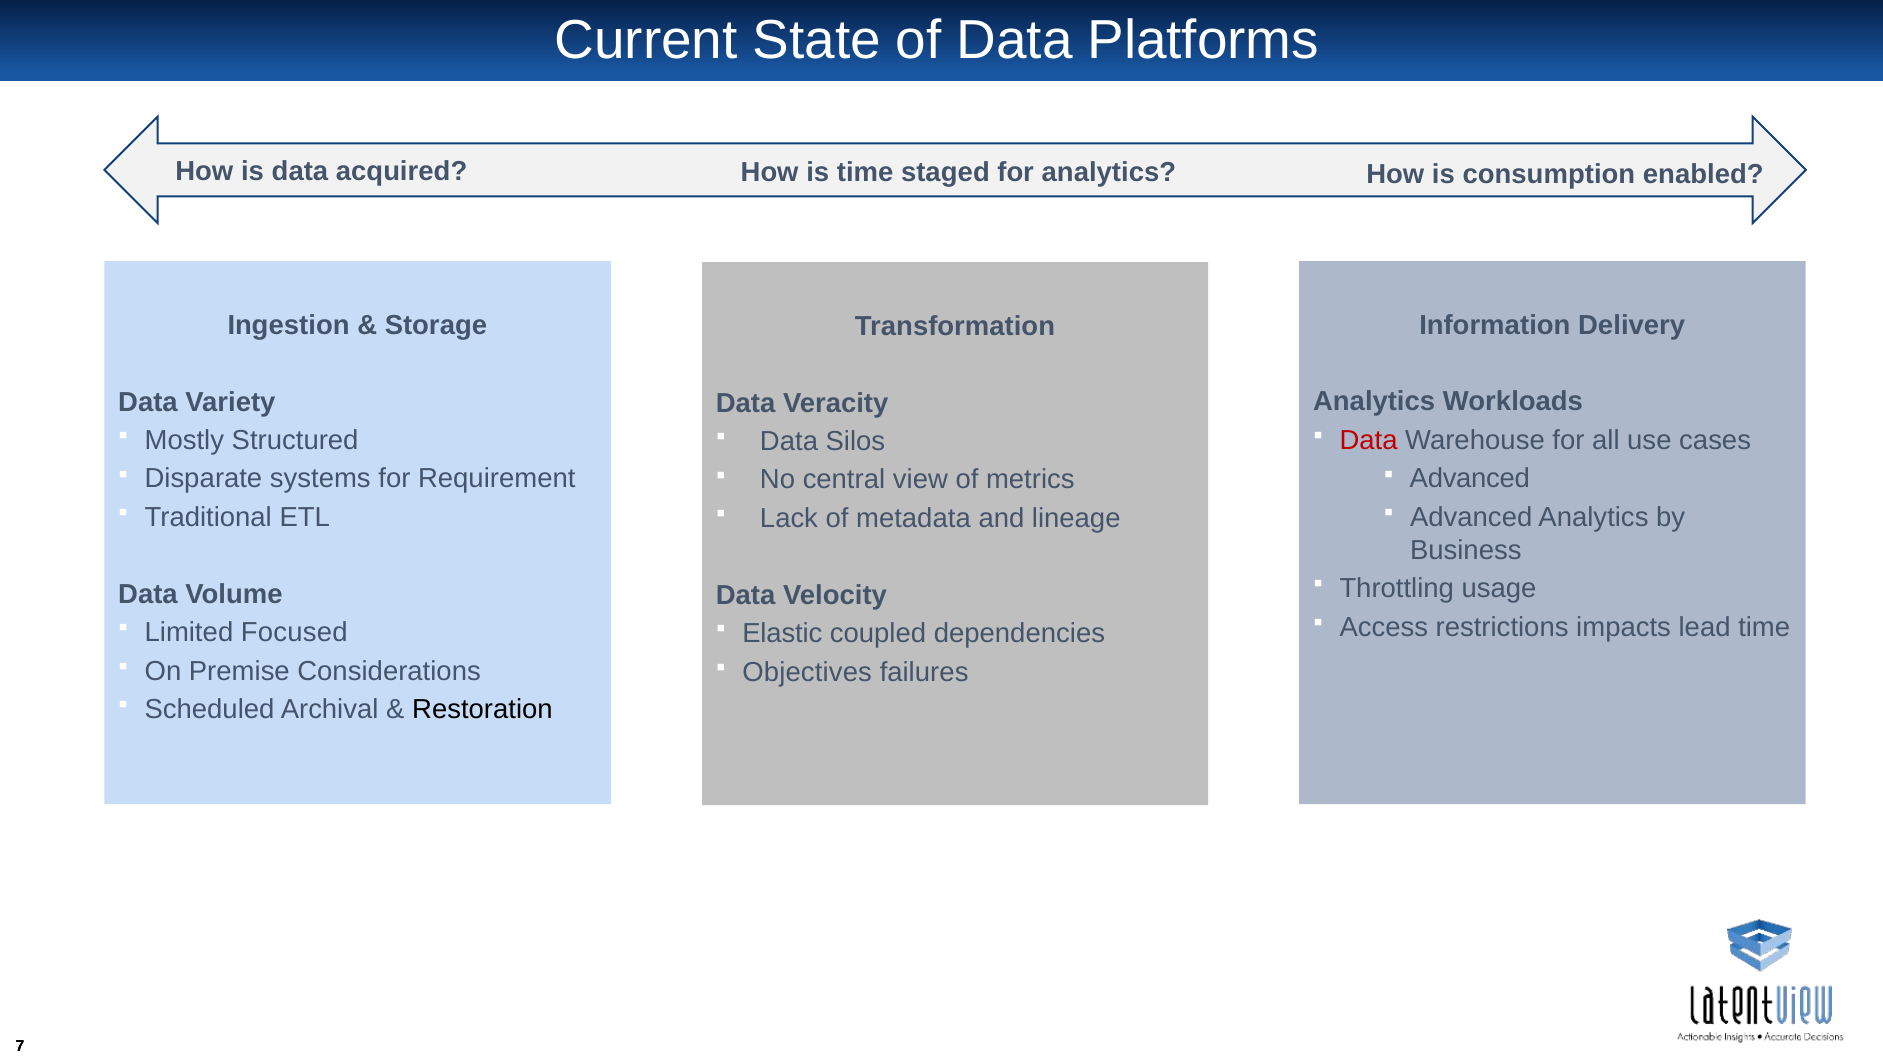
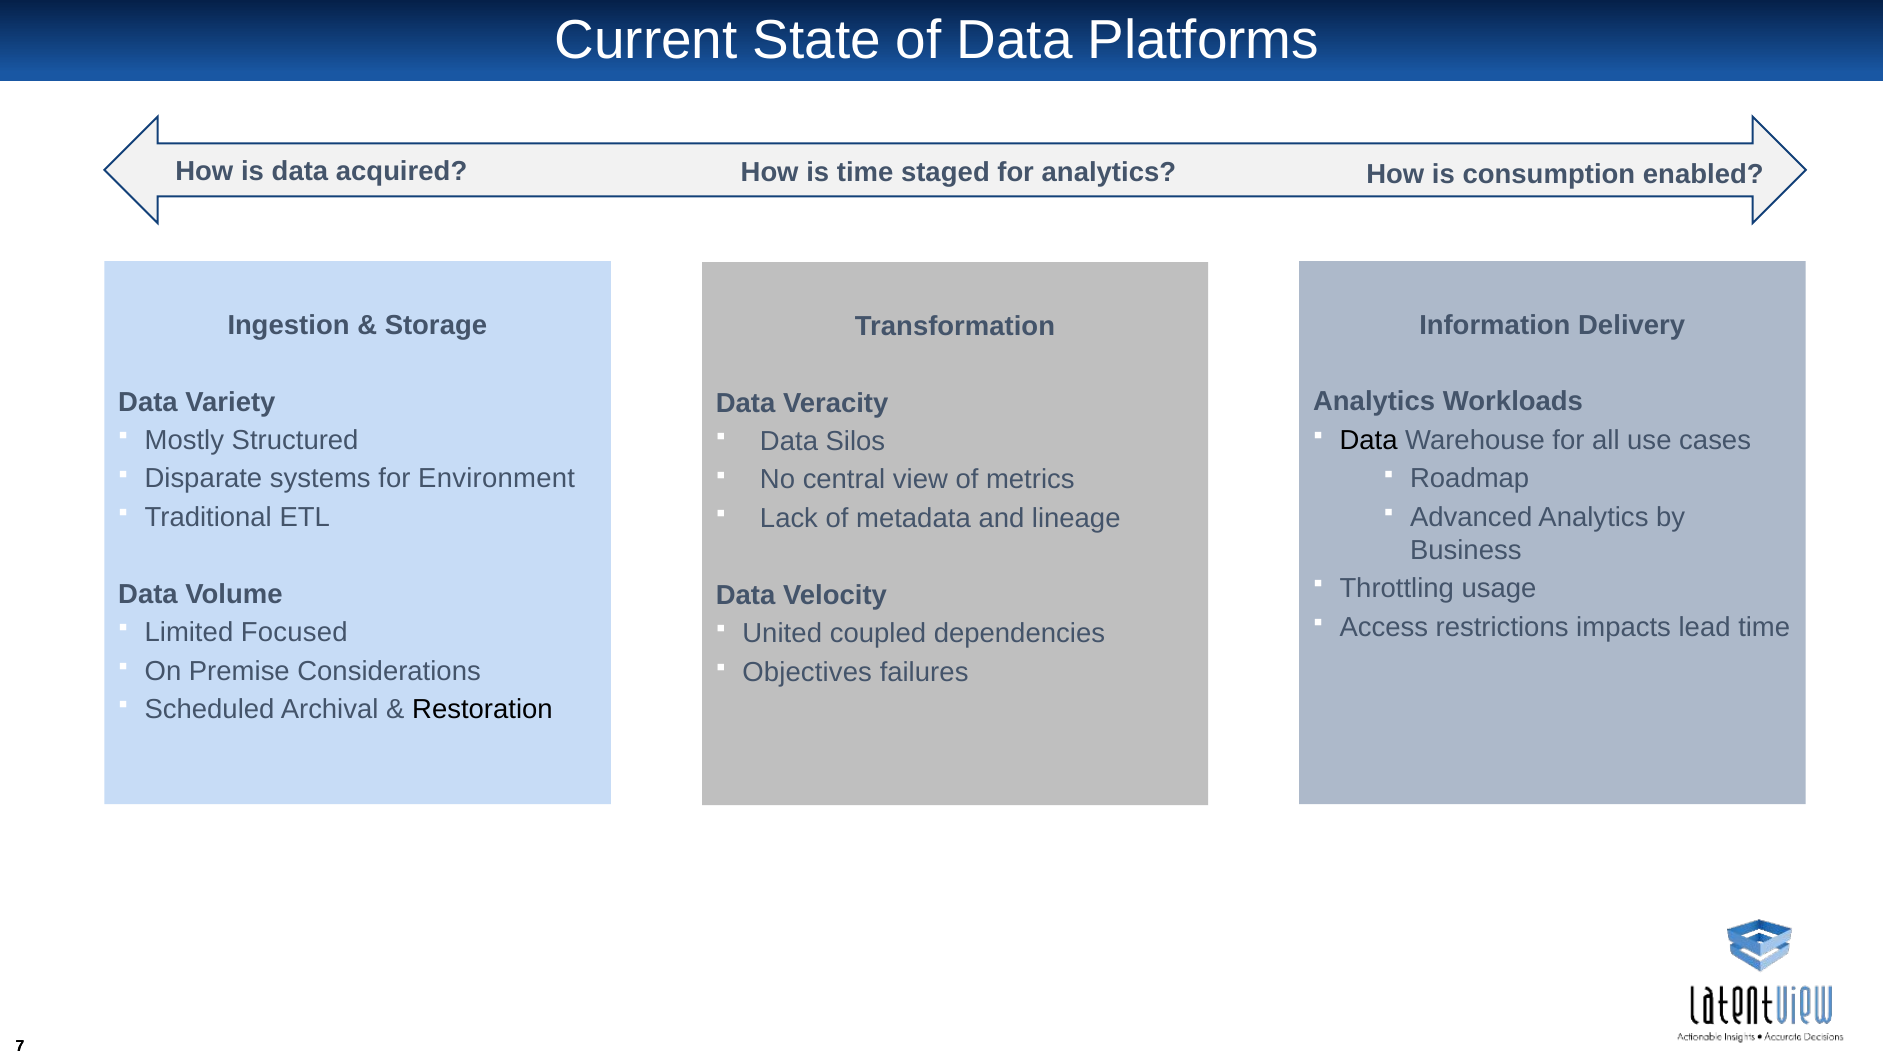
Data colour: red -> black (1369, 440)
Requirement: Requirement -> Environment (497, 479)
Advanced: Advanced -> Roadmap (1470, 479)
Elastic: Elastic -> United (782, 634)
